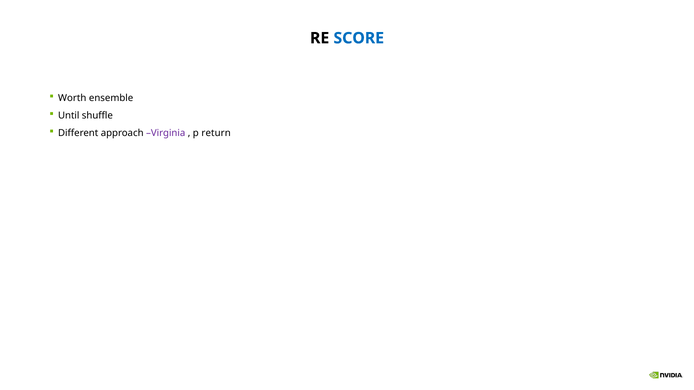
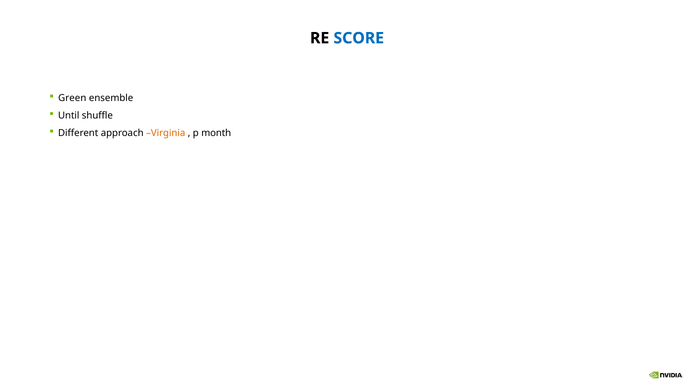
Worth: Worth -> Green (72, 98)
Virginia colour: purple -> orange (166, 133)
return: return -> month (216, 133)
